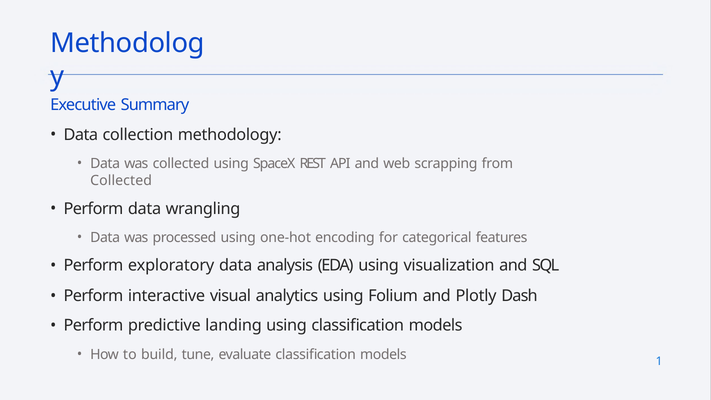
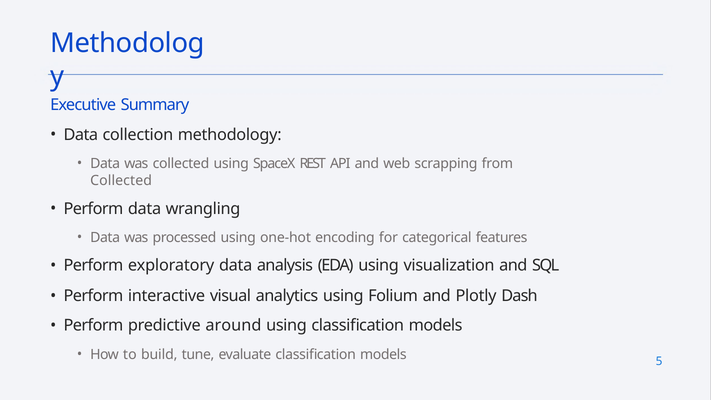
landing: landing -> around (233, 326)
1: 1 -> 5 (659, 361)
